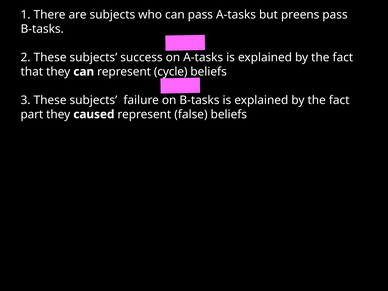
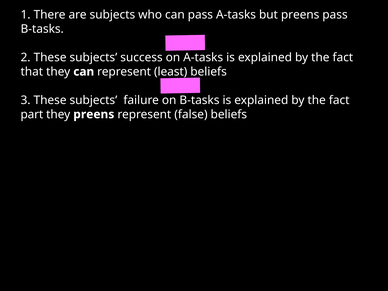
cycle: cycle -> least (171, 72)
they caused: caused -> preens (94, 114)
